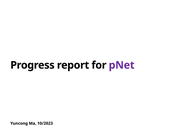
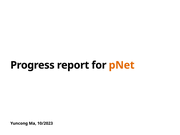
pNet colour: purple -> orange (122, 65)
